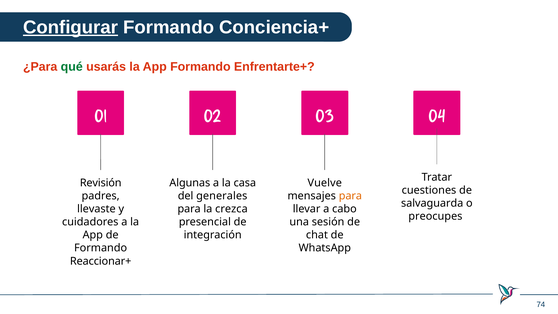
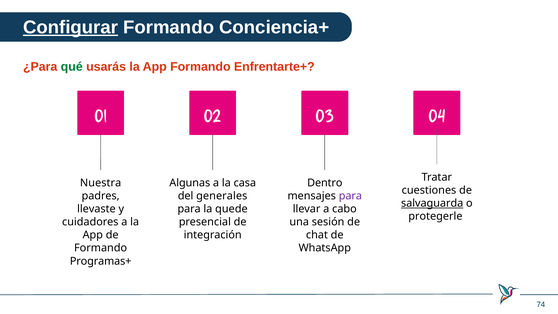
Revisión: Revisión -> Nuestra (101, 183)
Vuelve: Vuelve -> Dentro (325, 183)
para colour: orange -> purple (350, 196)
salvaguarda underline: none -> present (432, 203)
crezca: crezca -> quede (231, 209)
preocupes: preocupes -> protegerle (435, 216)
Reaccionar+: Reaccionar+ -> Programas+ (101, 261)
